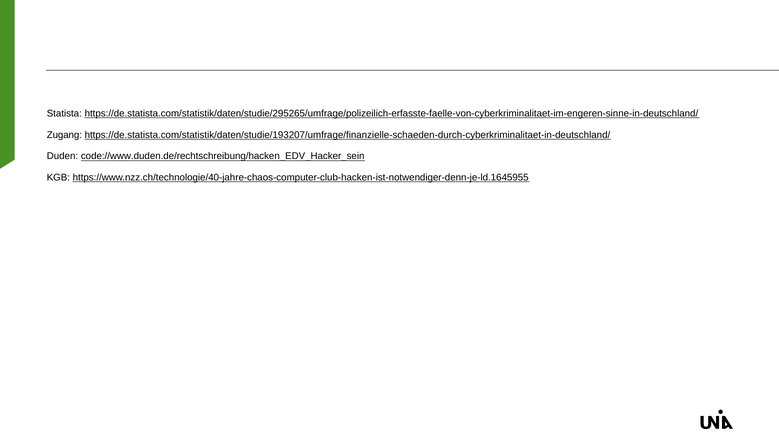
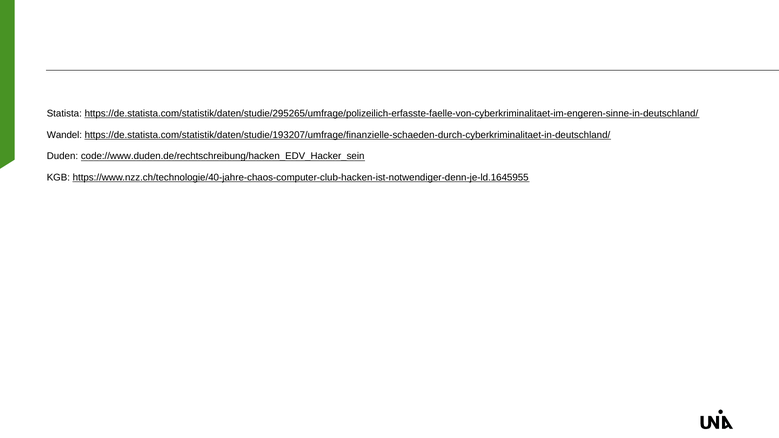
Zugang: Zugang -> Wandel (64, 135)
